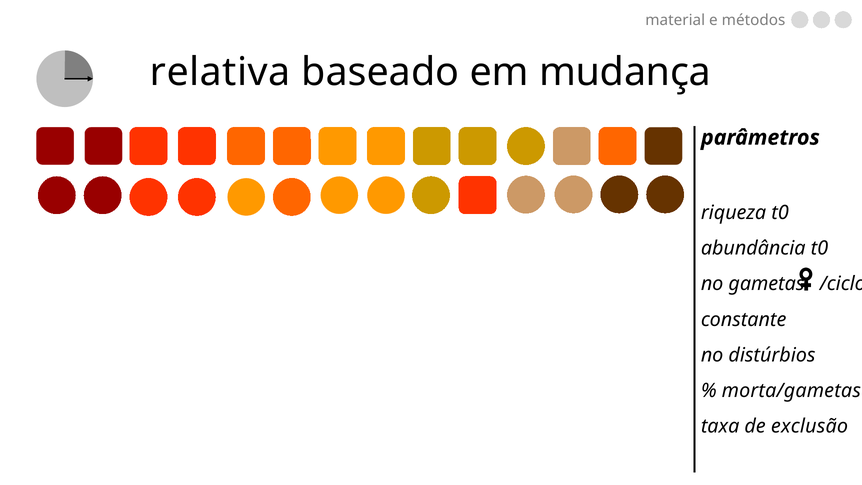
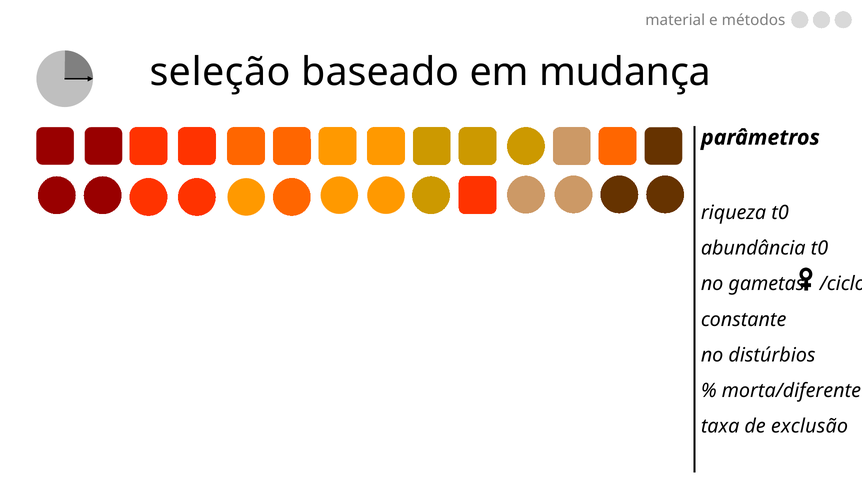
relativa: relativa -> seleção (220, 72)
morta/gametas: morta/gametas -> morta/diferente (791, 390)
